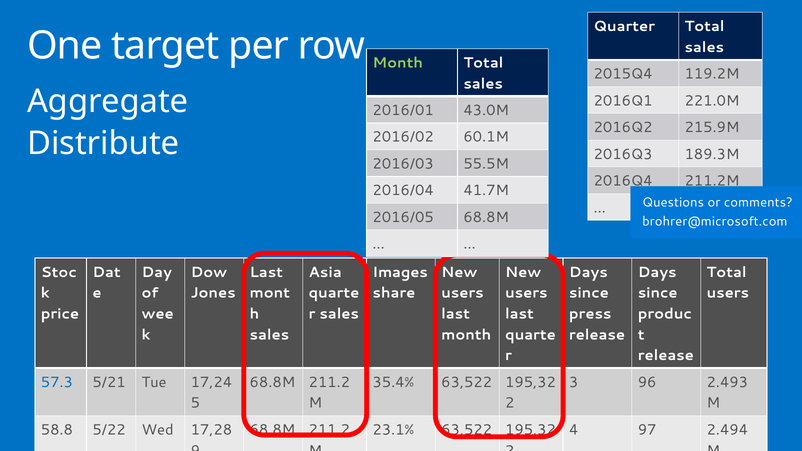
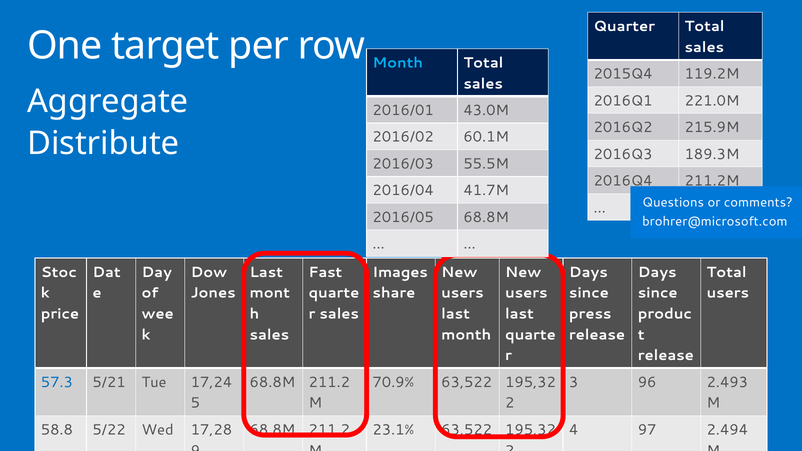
Month colour: light green -> light blue (398, 63)
Asia: Asia -> Fast (325, 272)
35.4%: 35.4% -> 70.9% (393, 382)
